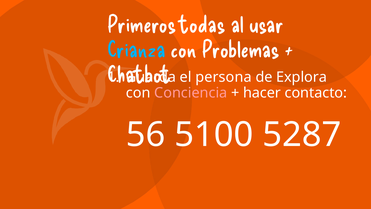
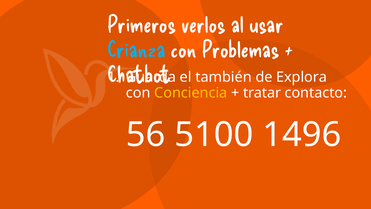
todas: todas -> verlos (204, 25)
persona: persona -> también (224, 77)
Conciencia colour: pink -> yellow (191, 93)
hacer: hacer -> tratar (262, 93)
5287: 5287 -> 1496 (302, 135)
